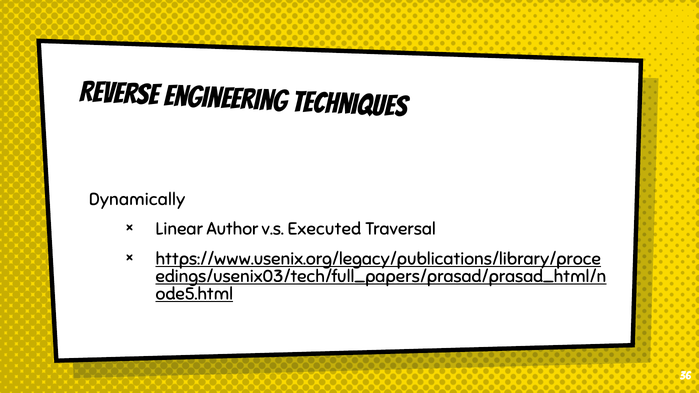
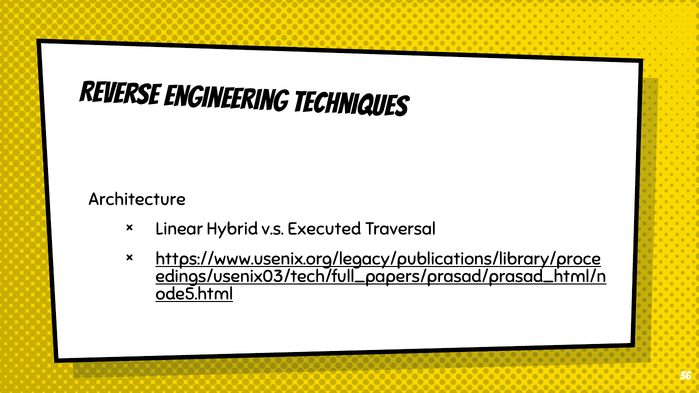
Dynamically: Dynamically -> Architecture (137, 200)
Author: Author -> Hybrid (232, 229)
